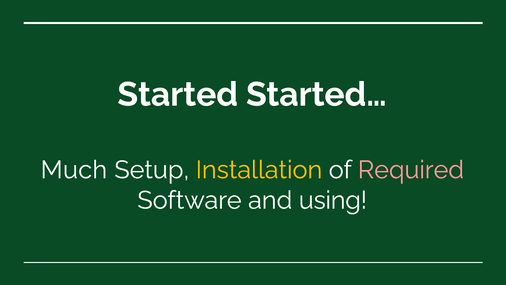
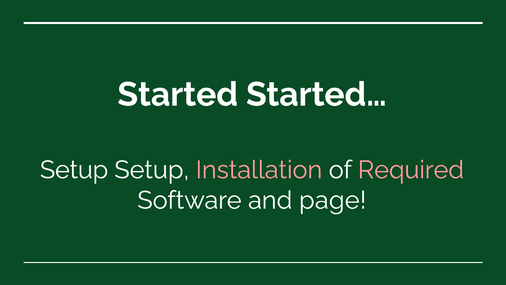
Much: Much -> Setup (74, 170)
Installation colour: yellow -> pink (259, 170)
using: using -> page (333, 200)
